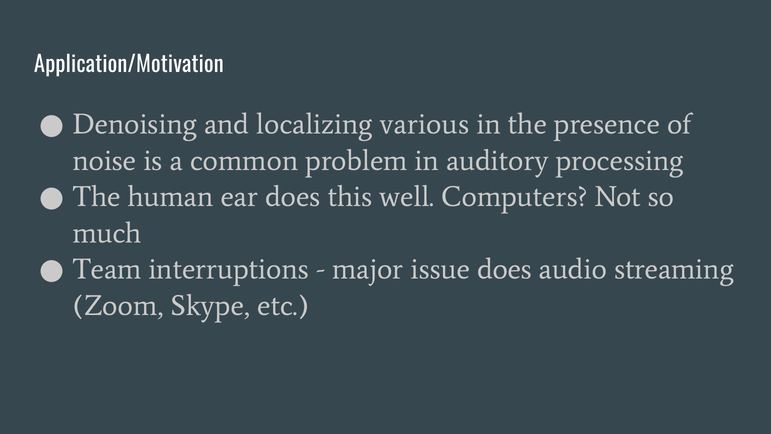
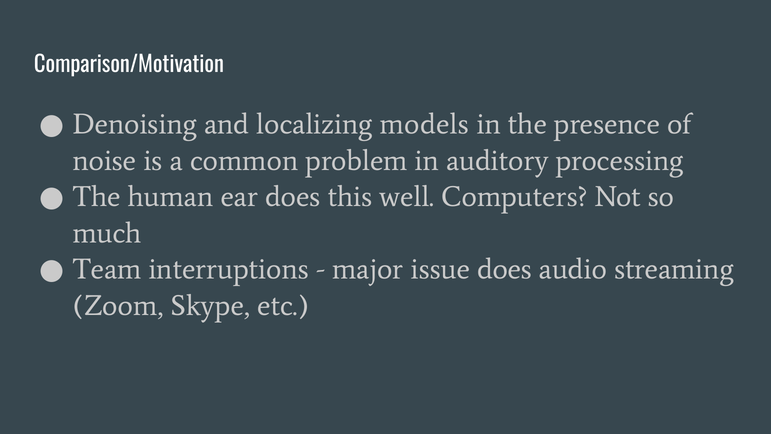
Application/Motivation: Application/Motivation -> Comparison/Motivation (129, 65)
various: various -> models (424, 124)
